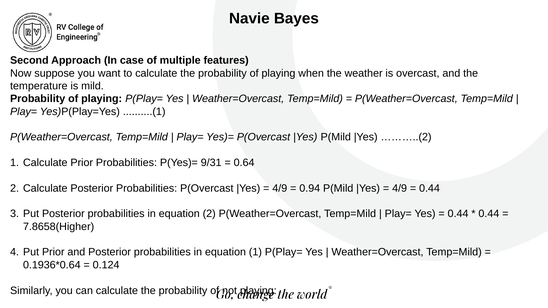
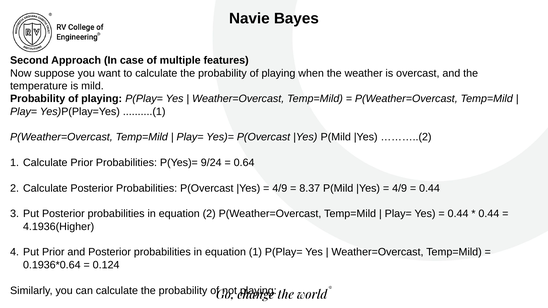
9/31: 9/31 -> 9/24 (211, 163)
0.94: 0.94 -> 8.37 (310, 188)
7.8658(Higher: 7.8658(Higher -> 4.1936(Higher (59, 227)
